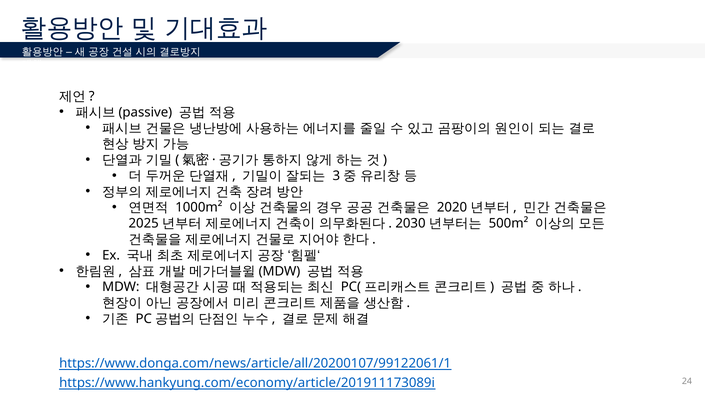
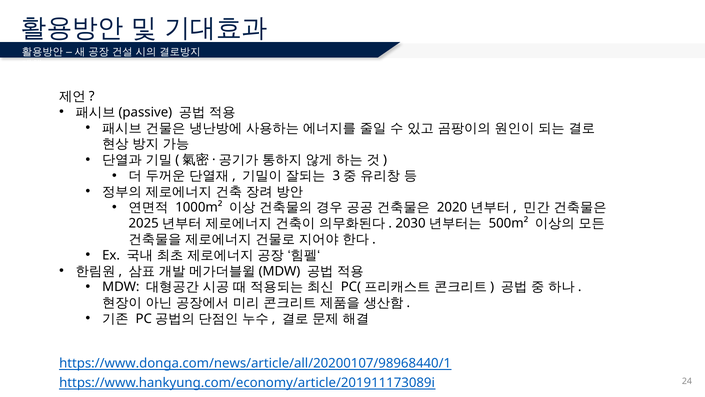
https://www.donga.com/news/article/all/20200107/99122061/1: https://www.donga.com/news/article/all/20200107/99122061/1 -> https://www.donga.com/news/article/all/20200107/98968440/1 (255, 363)
